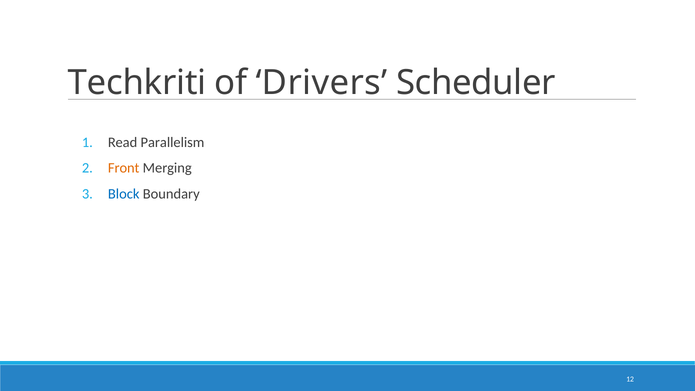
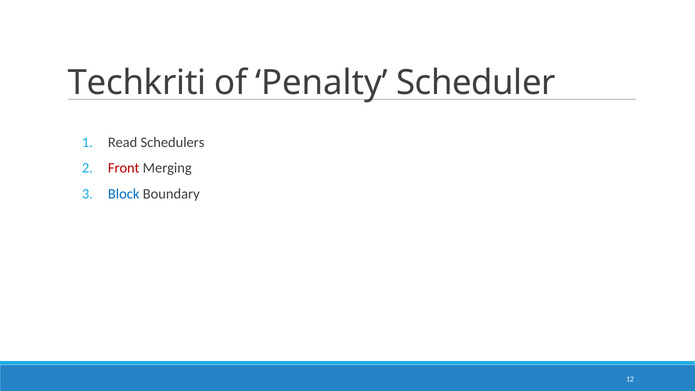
Drivers: Drivers -> Penalty (322, 83)
Parallelism: Parallelism -> Schedulers (173, 142)
Front colour: orange -> red (124, 168)
